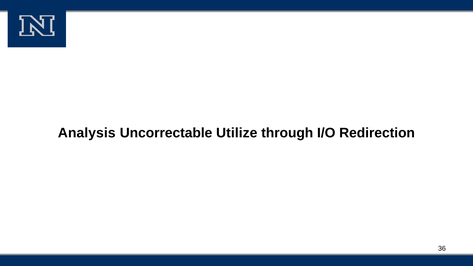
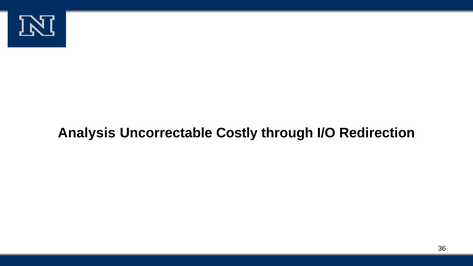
Utilize: Utilize -> Costly (237, 133)
